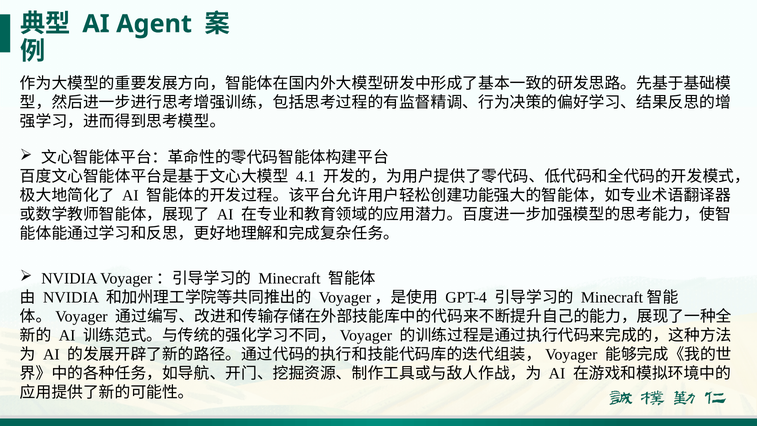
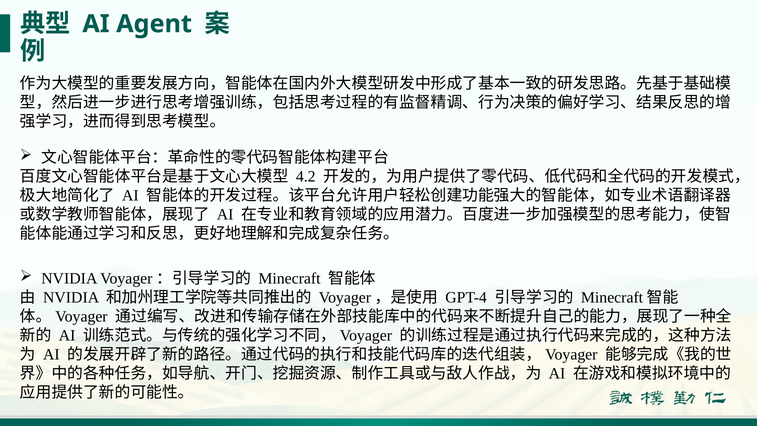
4.1: 4.1 -> 4.2 (306, 176)
